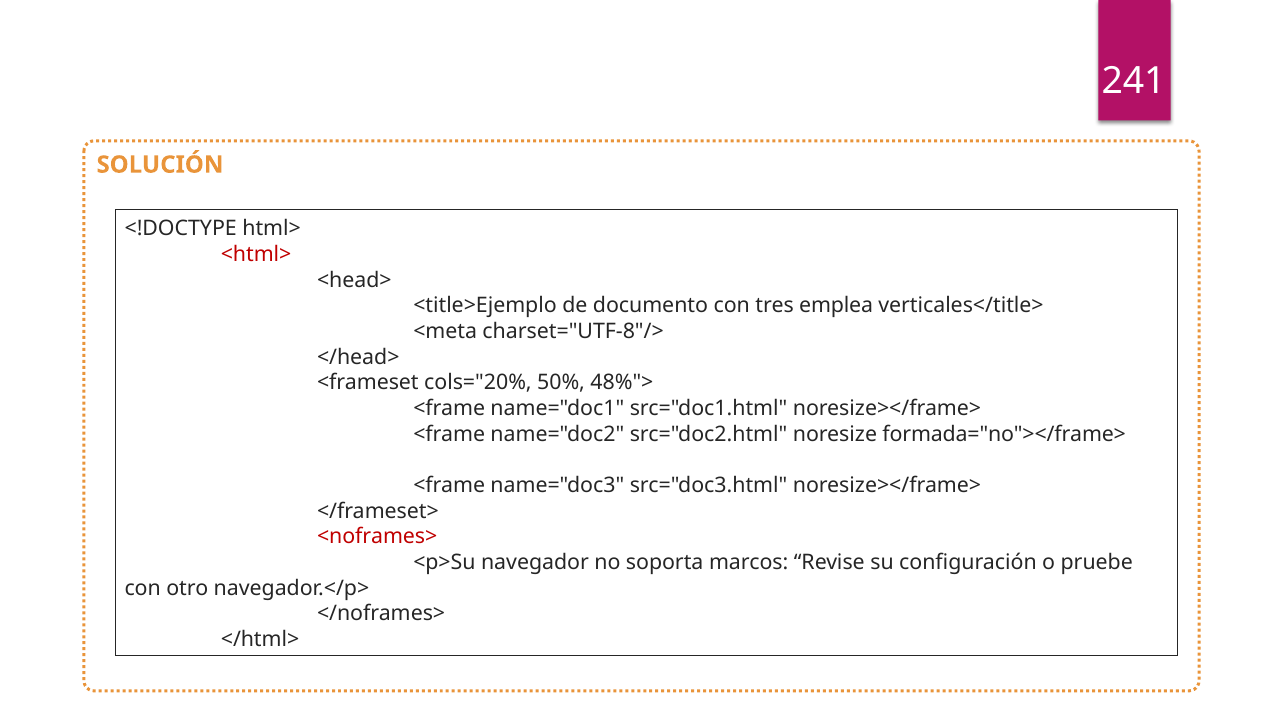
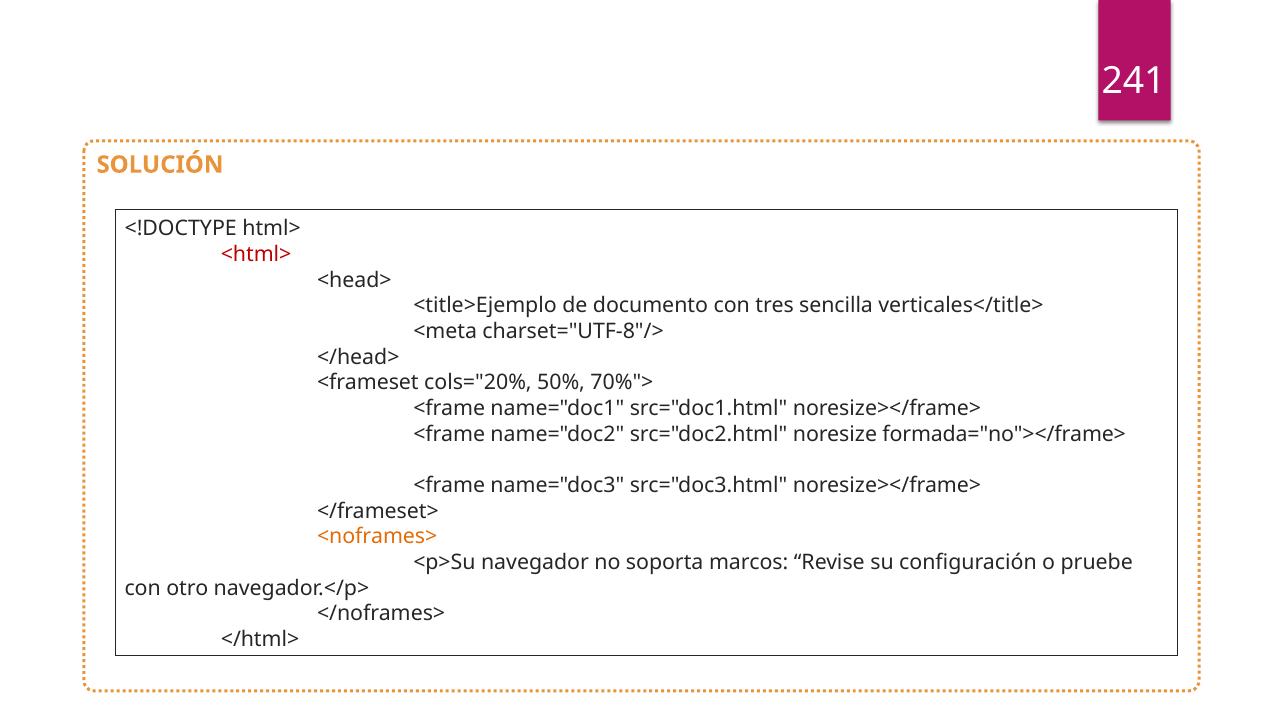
emplea: emplea -> sencilla (836, 306)
48%">: 48%"> -> 70%"> (622, 383)
<noframes> colour: red -> orange (377, 536)
